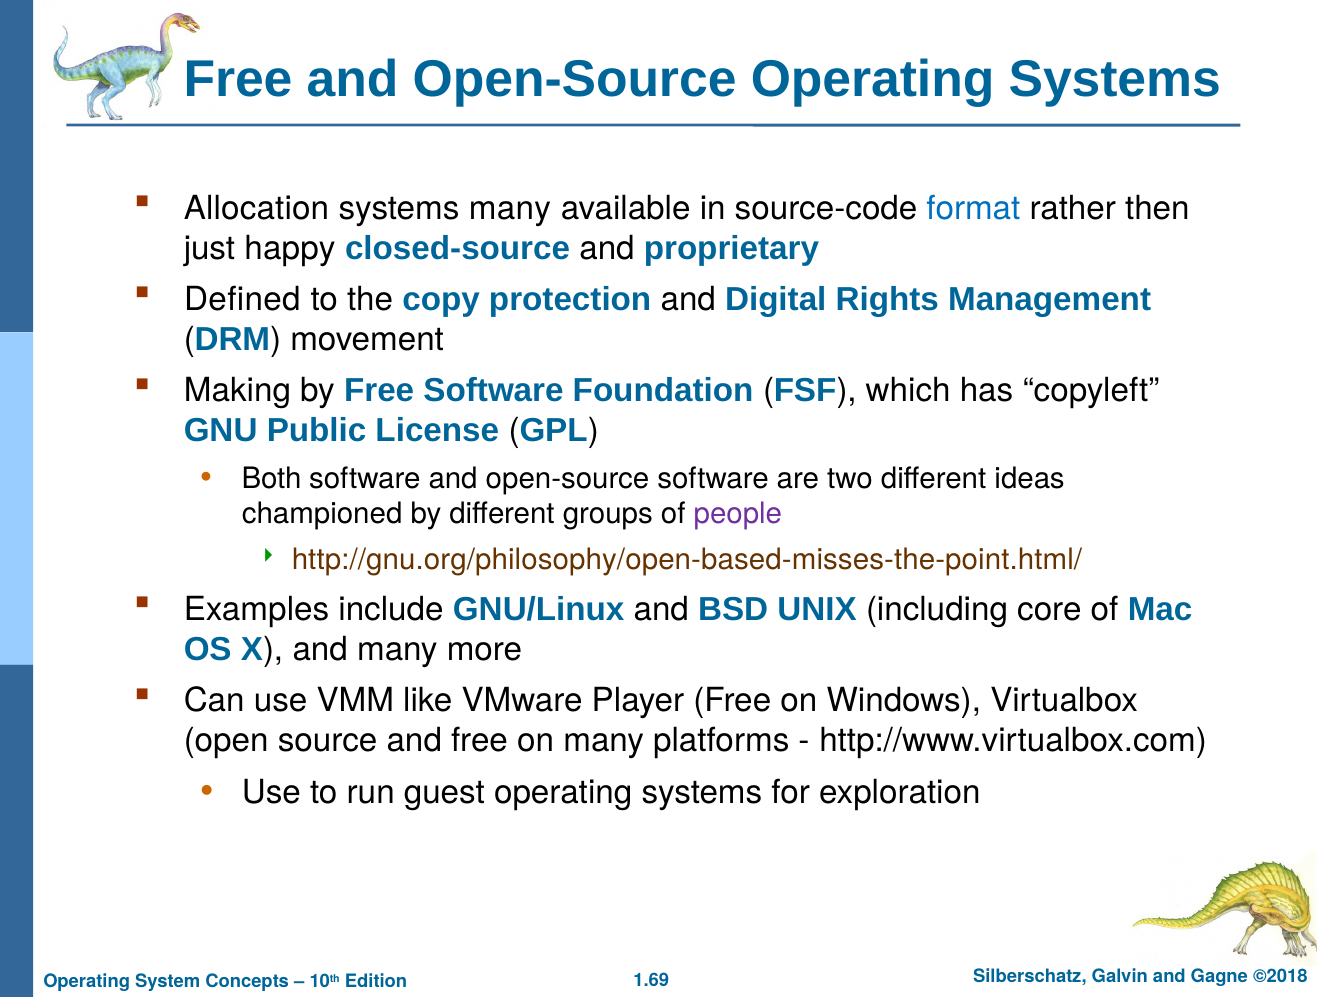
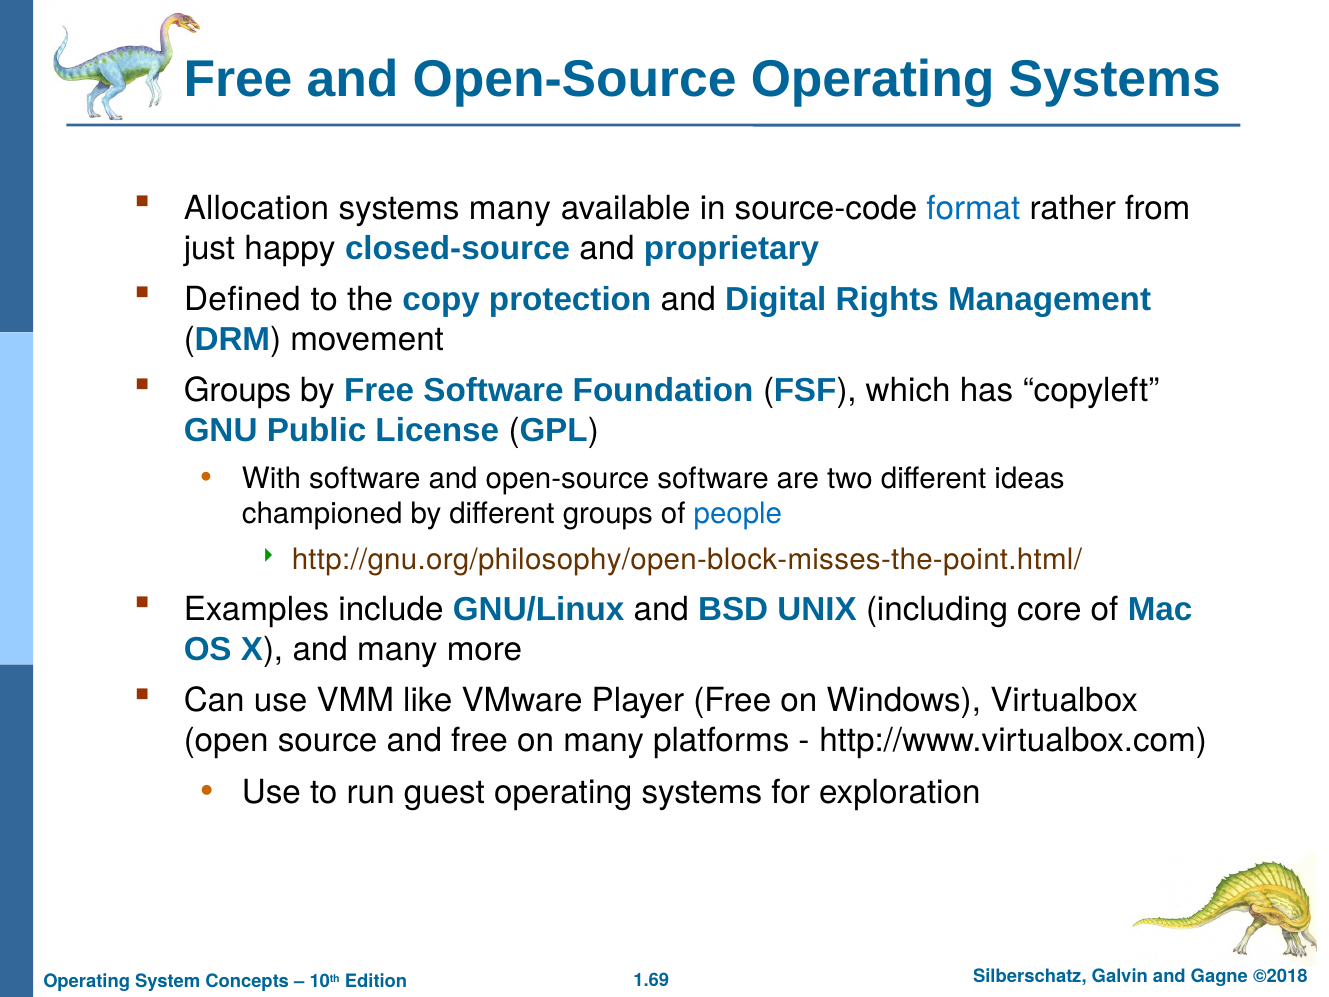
then: then -> from (1157, 208)
Making: Making -> Groups (238, 391)
Both: Both -> With (271, 478)
people colour: purple -> blue (738, 514)
http://gnu.org/philosophy/open-based-misses-the-point.html/: http://gnu.org/philosophy/open-based-misses-the-point.html/ -> http://gnu.org/philosophy/open-block-misses-the-point.html/ (687, 560)
